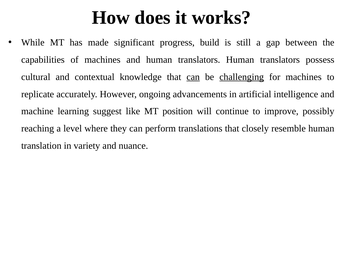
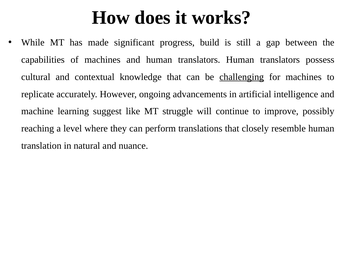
can underline: present -> none (193, 77)
position: position -> struggle (178, 111)
variety: variety -> natural (87, 145)
